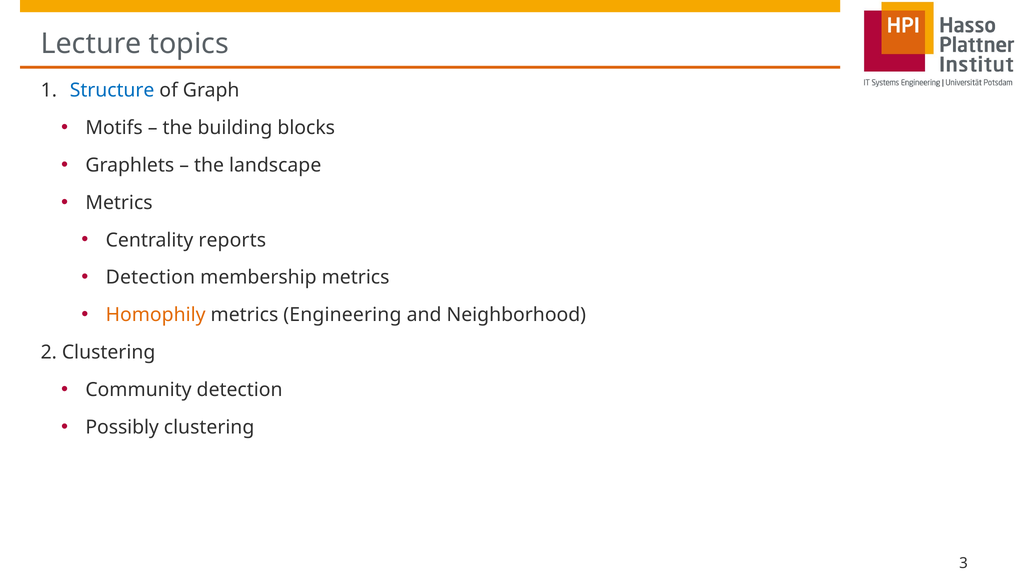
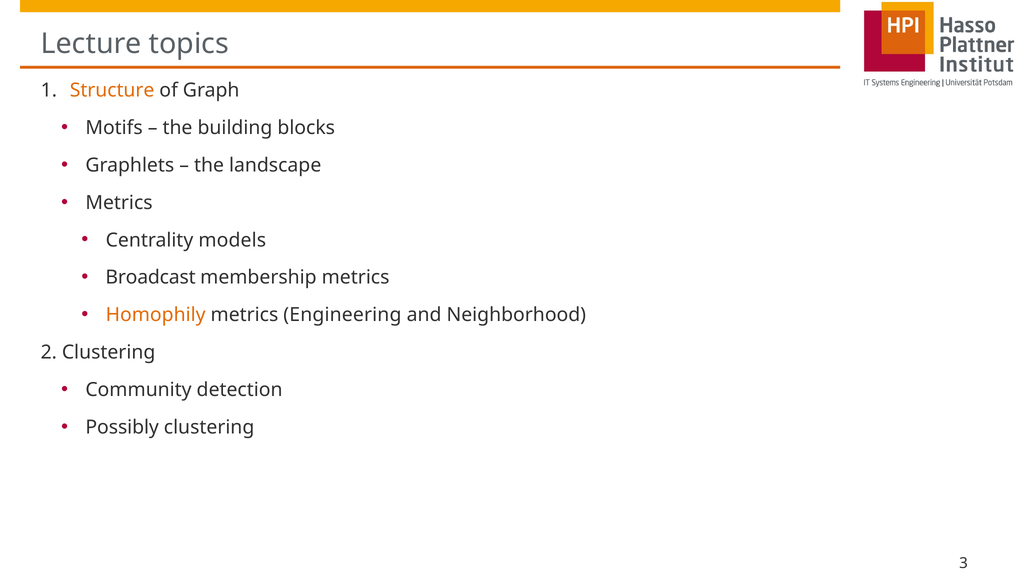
Structure colour: blue -> orange (112, 90)
reports: reports -> models (232, 240)
Detection: Detection -> Broadcast (151, 277)
